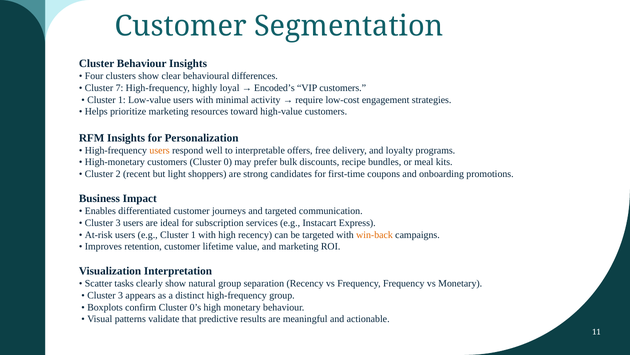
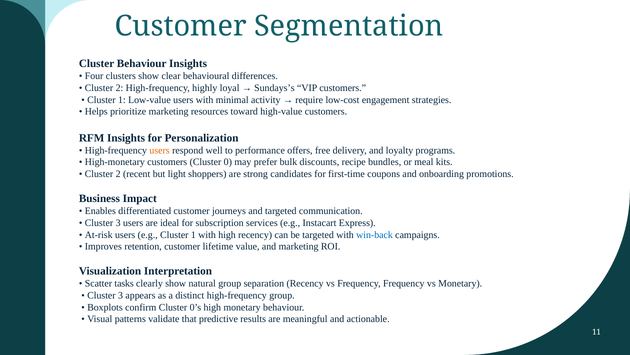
7: 7 -> 2 (119, 88)
Encoded’s: Encoded’s -> Sundays’s (274, 88)
interpretable: interpretable -> performance (260, 150)
win-back colour: orange -> blue (375, 234)
